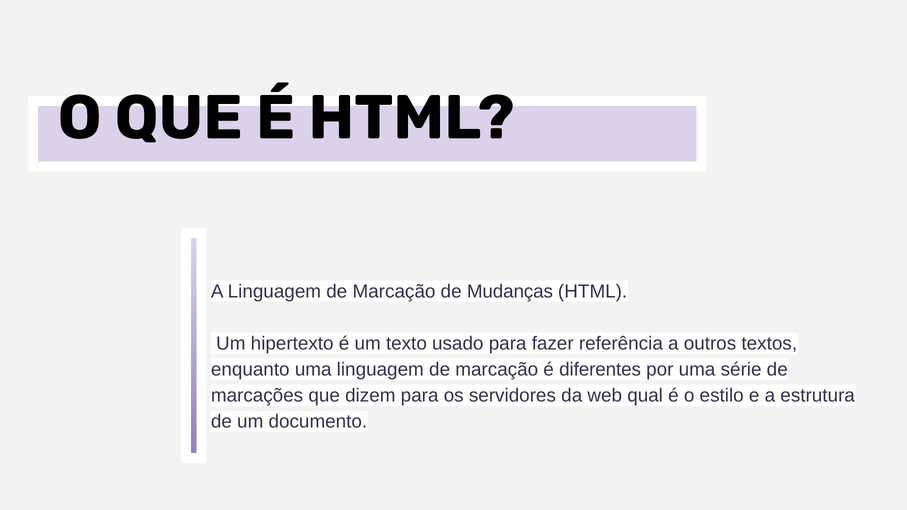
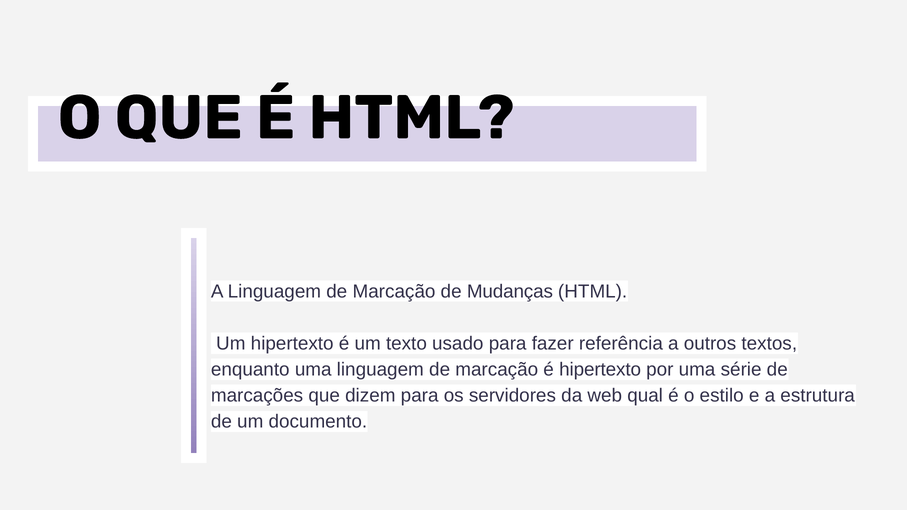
é diferentes: diferentes -> hipertexto (600, 370)
